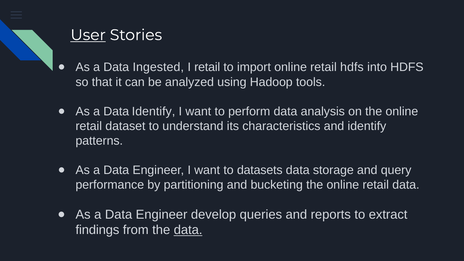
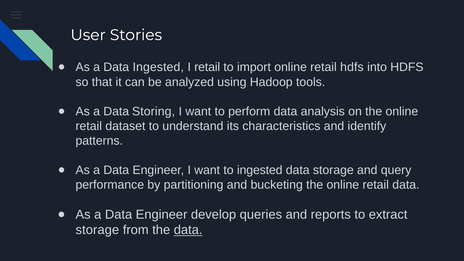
User underline: present -> none (88, 35)
Data Identify: Identify -> Storing (154, 111)
to datasets: datasets -> ingested (260, 170)
findings: findings -> storage (97, 230)
